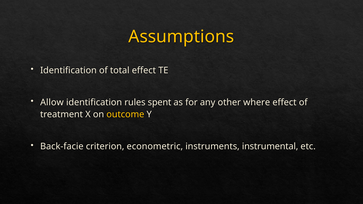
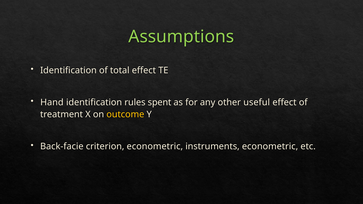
Assumptions colour: yellow -> light green (181, 37)
Allow: Allow -> Hand (52, 102)
where: where -> useful (257, 102)
instruments instrumental: instrumental -> econometric (270, 147)
